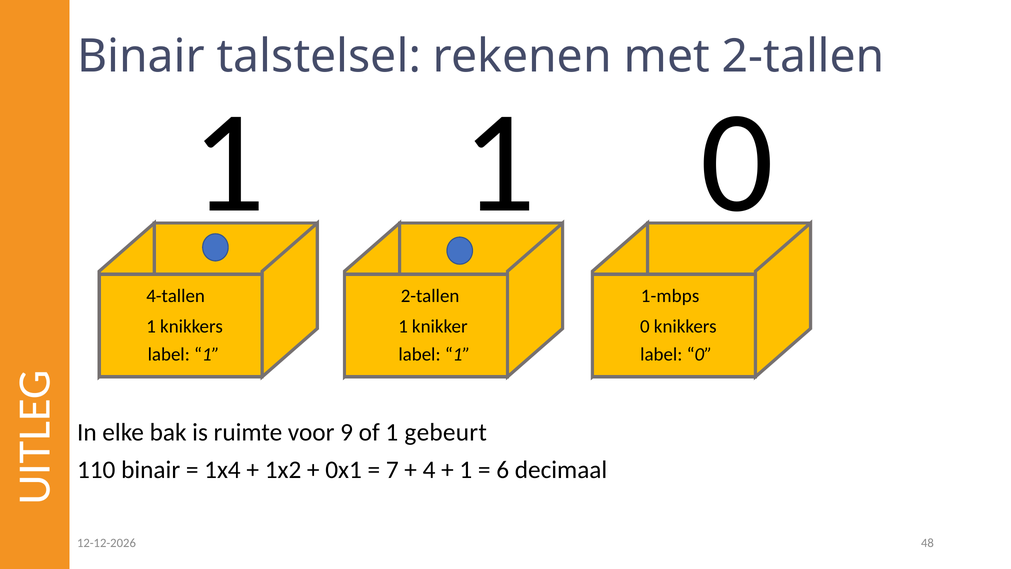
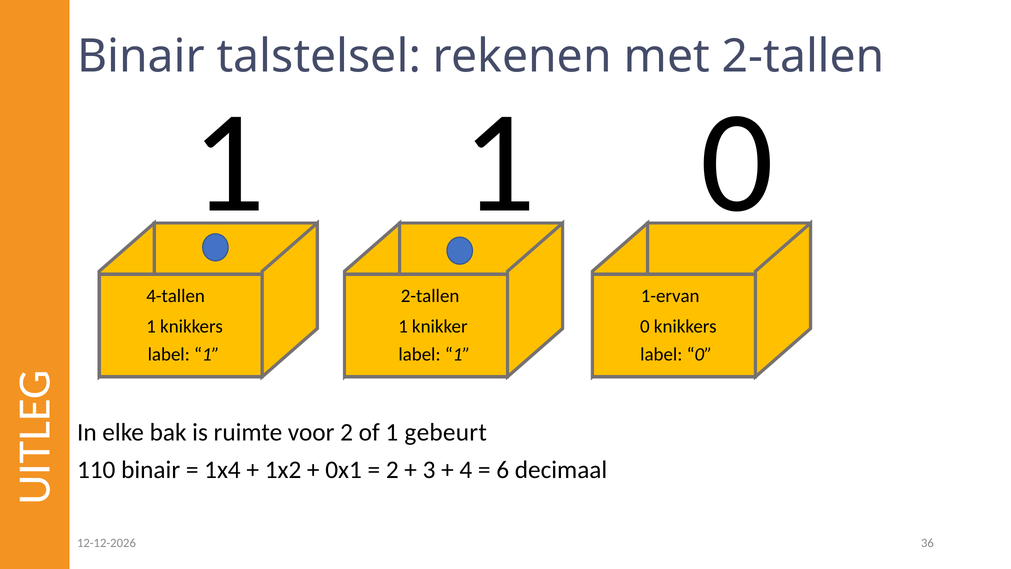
1-mbps: 1-mbps -> 1-ervan (670, 296)
voor 9: 9 -> 2 (347, 432)
7: 7 -> 2 (392, 470)
4: 4 -> 3 (429, 470)
1: 1 -> 4 (466, 470)
48: 48 -> 36 (927, 543)
